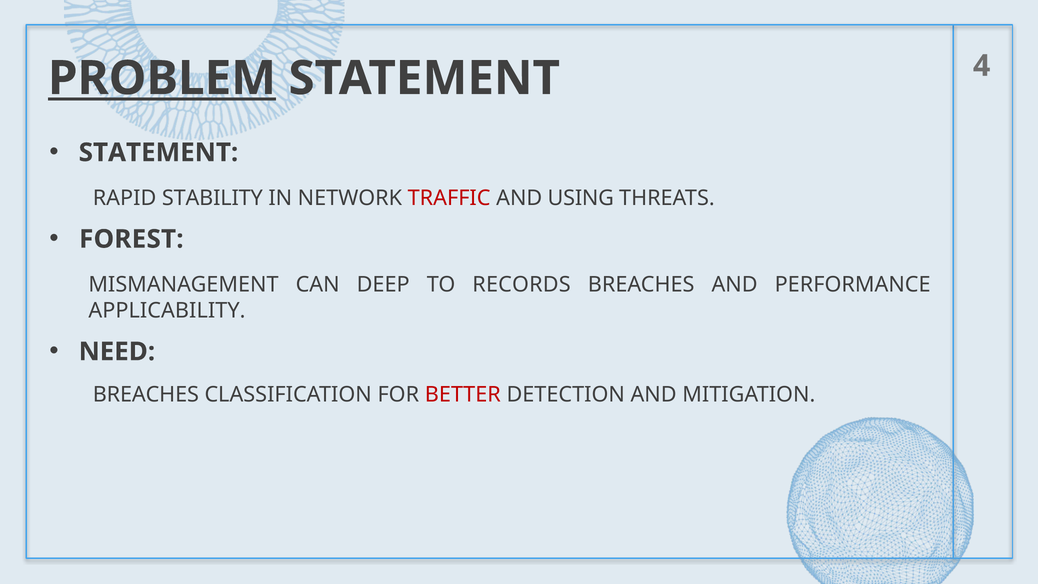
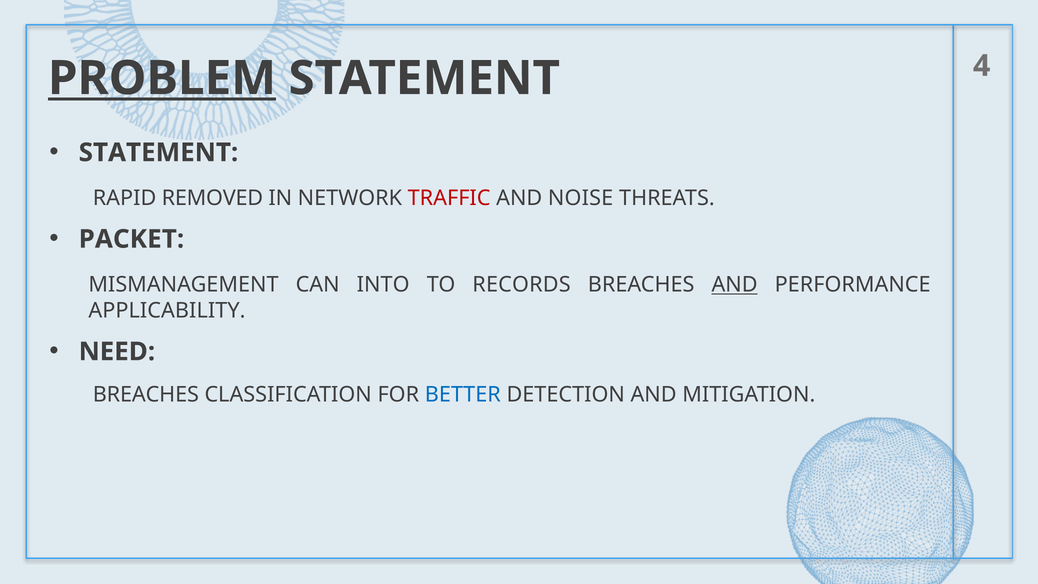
STABILITY: STABILITY -> REMOVED (212, 198)
USING: USING -> NOISE (581, 198)
FOREST: FOREST -> PACKET (131, 239)
DEEP: DEEP -> INTO (383, 285)
AND underline: none -> present (735, 285)
BETTER colour: red -> blue (463, 395)
